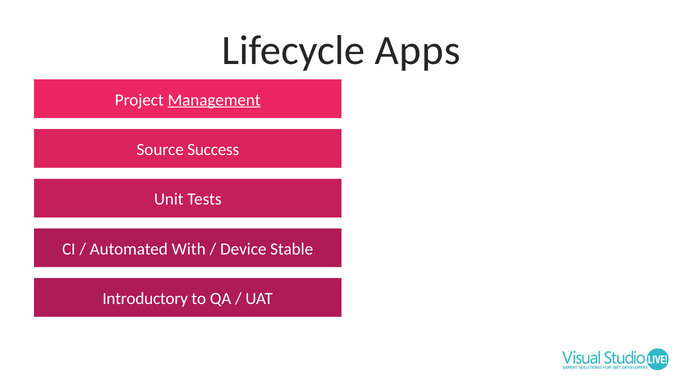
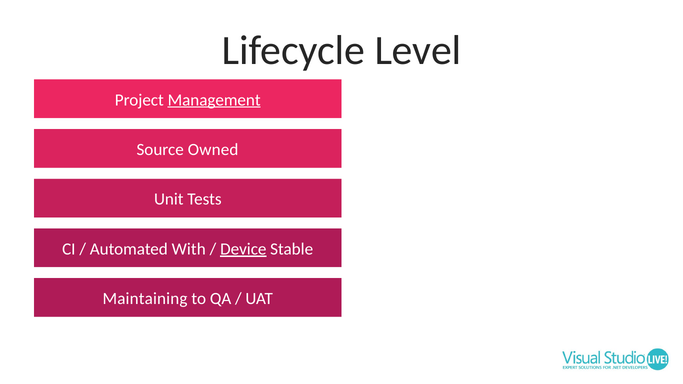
Apps: Apps -> Level (418, 50)
Success: Success -> Owned (213, 150)
Device underline: none -> present (243, 249)
Introductory: Introductory -> Maintaining (145, 299)
